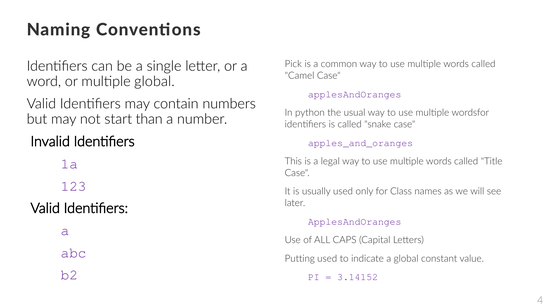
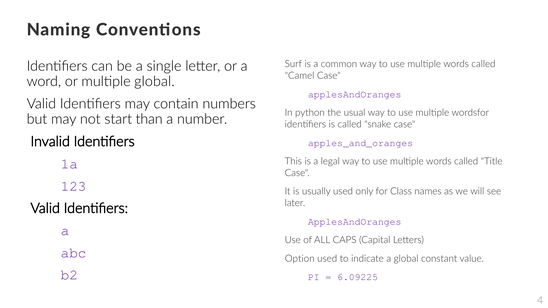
Pick: Pick -> Surf (293, 64)
Putting: Putting -> Option (300, 259)
3.14152: 3.14152 -> 6.09225 (358, 277)
